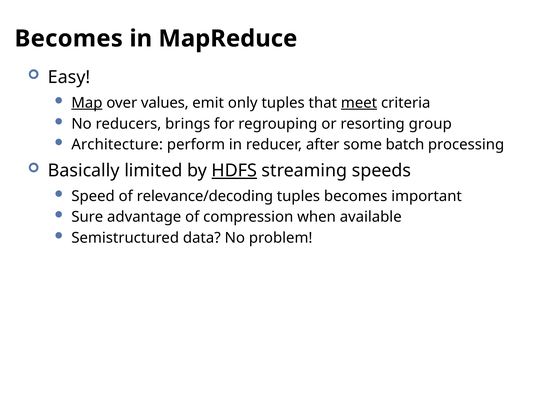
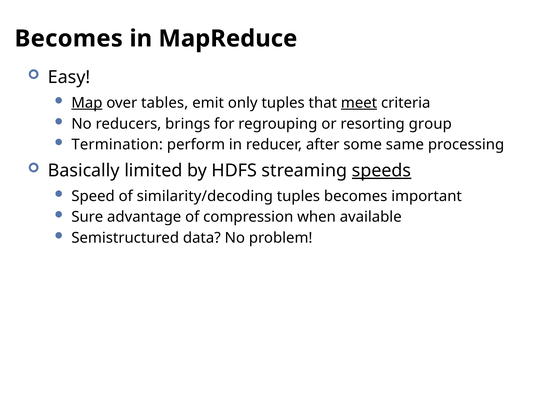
values: values -> tables (165, 103)
Architecture: Architecture -> Termination (117, 145)
batch: batch -> same (405, 145)
HDFS underline: present -> none (234, 170)
speeds underline: none -> present (382, 170)
relevance/decoding: relevance/decoding -> similarity/decoding (205, 196)
